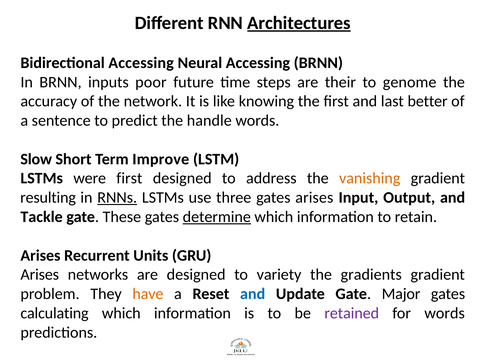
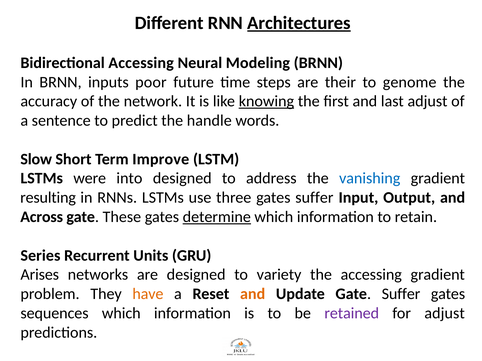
Neural Accessing: Accessing -> Modeling (258, 63)
knowing underline: none -> present (266, 101)
last better: better -> adjust (428, 101)
were first: first -> into (129, 179)
vanishing colour: orange -> blue (370, 179)
RNNs underline: present -> none (117, 198)
gates arises: arises -> suffer (314, 198)
Tackle: Tackle -> Across (42, 217)
Arises: Arises -> Series (40, 256)
the gradients: gradients -> accessing (371, 275)
and colour: blue -> orange (253, 294)
Gate Major: Major -> Suffer (401, 294)
calculating: calculating -> sequences (54, 314)
for words: words -> adjust (445, 314)
